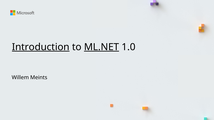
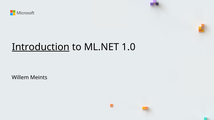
ML.NET underline: present -> none (102, 47)
